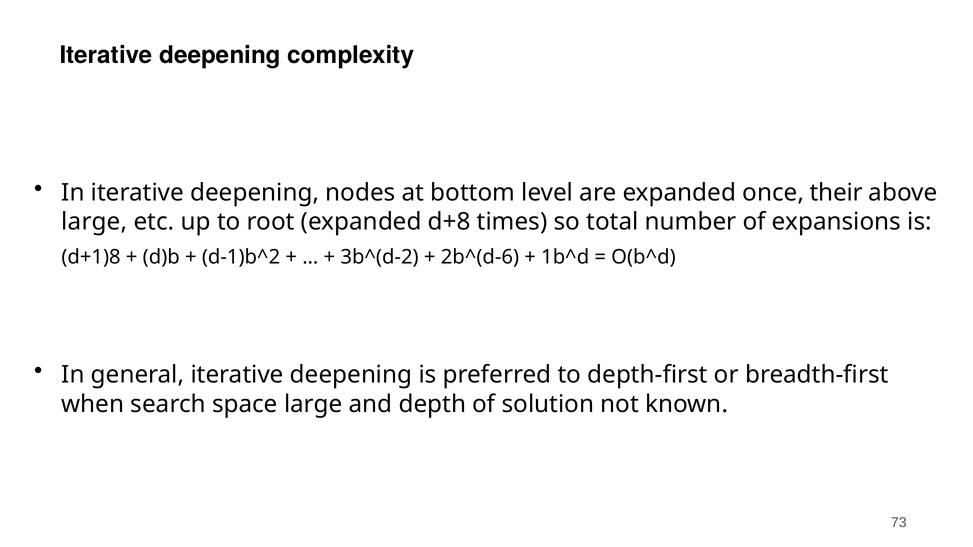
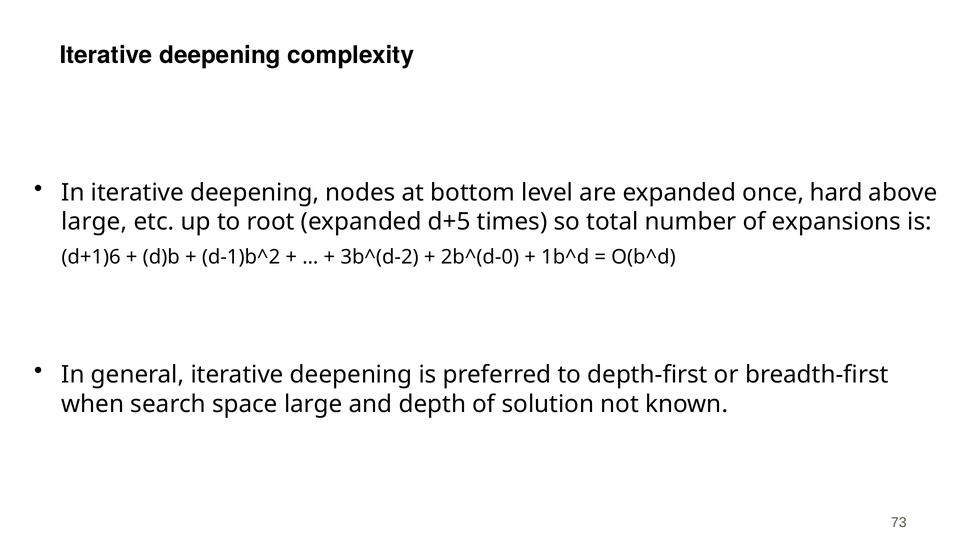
their: their -> hard (836, 193)
d+8: d+8 -> d+5 (449, 222)
d+1)8: d+1)8 -> d+1)6 (91, 257)
2b^(d-6: 2b^(d-6 -> 2b^(d-0 (480, 257)
